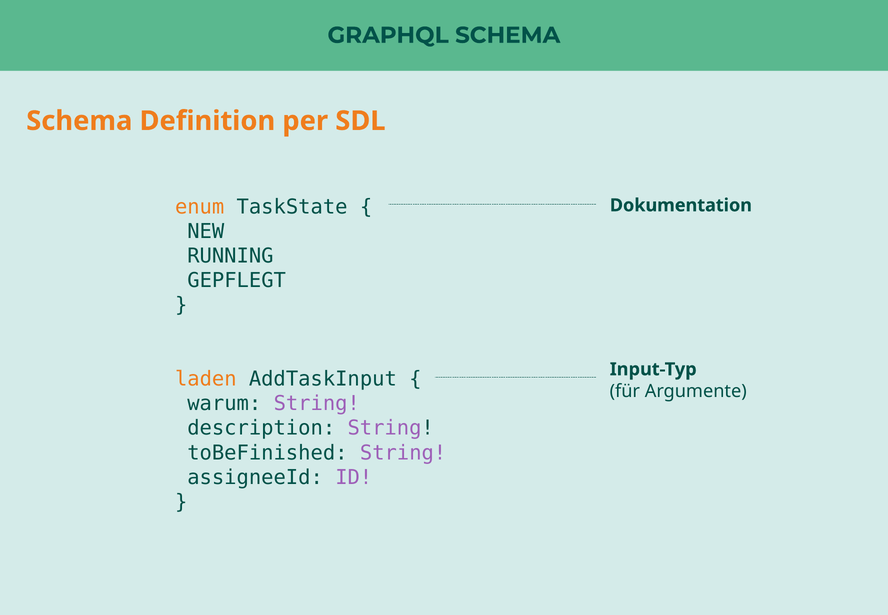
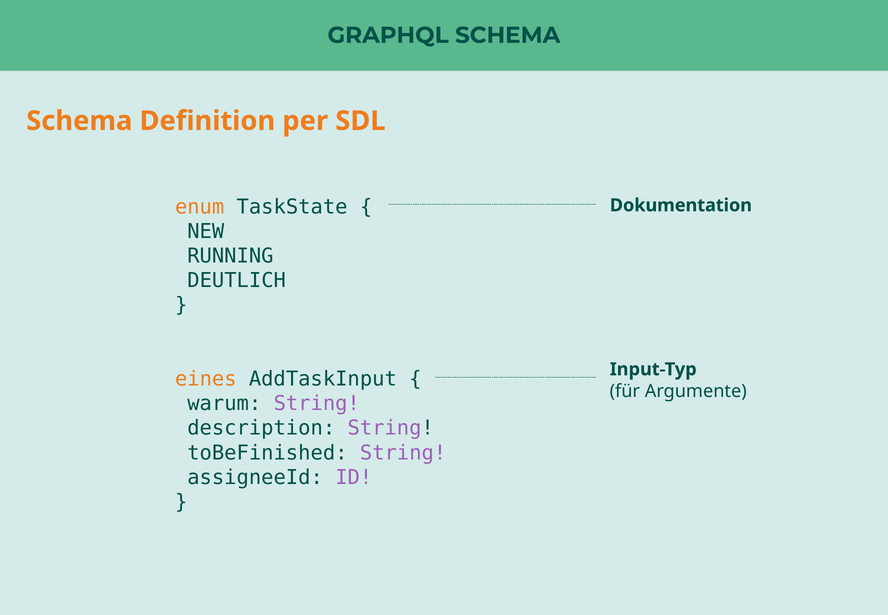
GEPFLEGT: GEPFLEGT -> DEUTLICH (237, 281)
laden: laden -> eines (206, 379)
